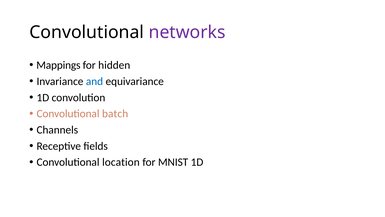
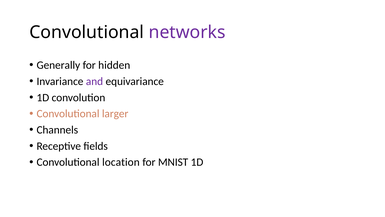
Mappings: Mappings -> Generally (58, 65)
and colour: blue -> purple (94, 81)
batch: batch -> larger (115, 114)
